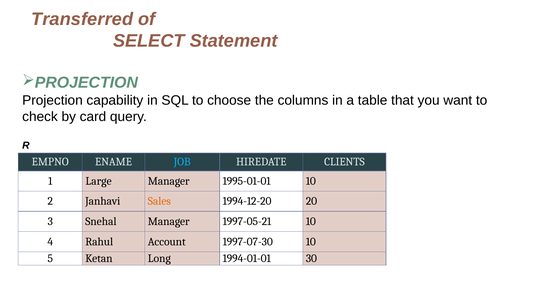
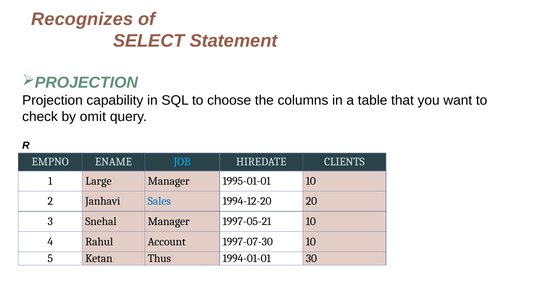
Transferred: Transferred -> Recognizes (82, 19)
card: card -> omit (93, 117)
Sales colour: orange -> blue (159, 202)
Long: Long -> Thus (159, 259)
